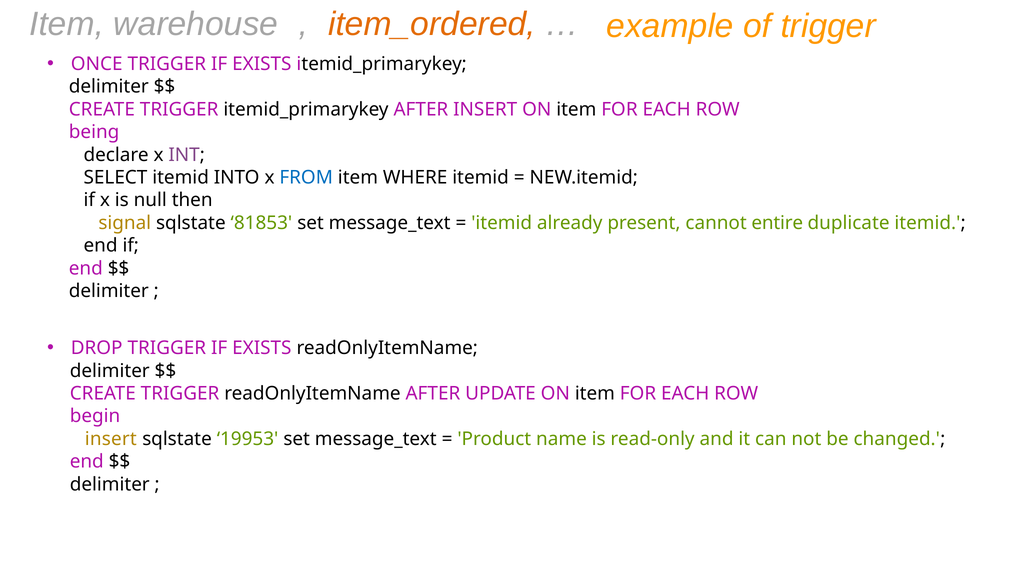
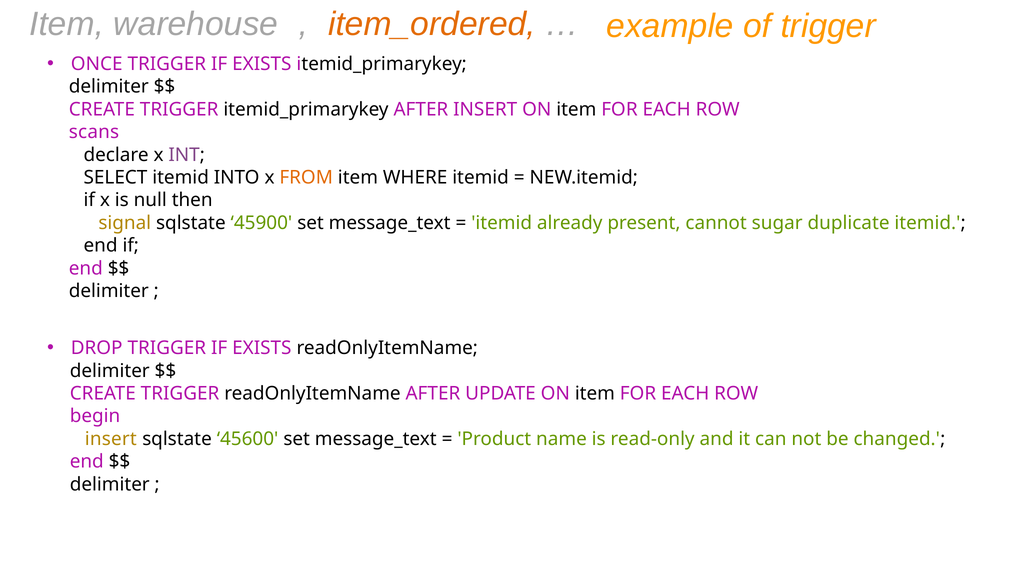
being: being -> scans (94, 132)
FROM colour: blue -> orange (306, 178)
81853: 81853 -> 45900 (261, 223)
entire: entire -> sugar (777, 223)
19953: 19953 -> 45600 (248, 439)
